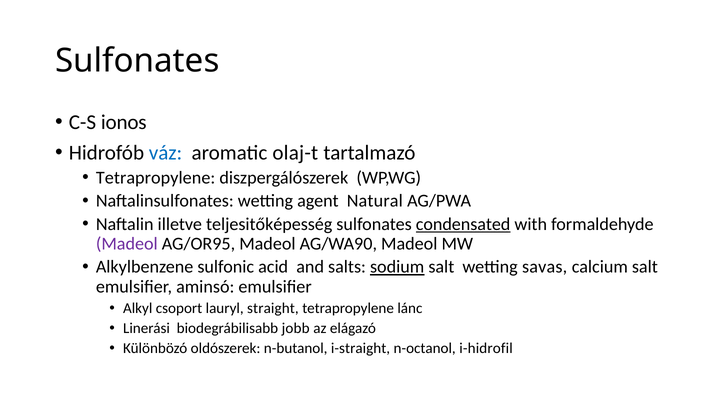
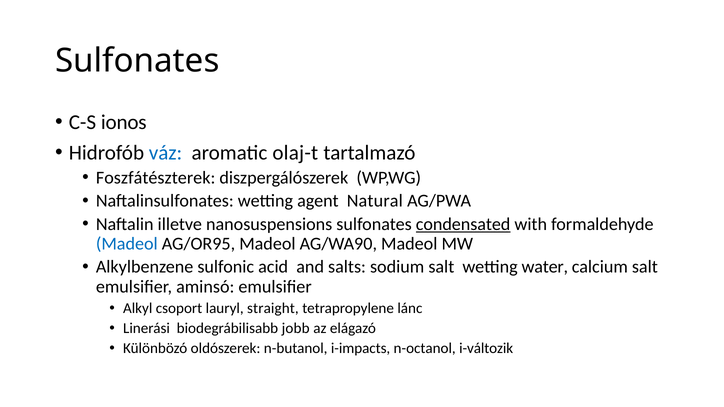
Tetrapropylene: Tetrapropylene -> Foszfátészterek (156, 178)
teljesitőképesség: teljesitőképesség -> nanosuspensions (269, 224)
Madeol colour: purple -> blue (127, 244)
sodium underline: present -> none (397, 267)
savas: savas -> water (545, 267)
i-straight: i-straight -> i-impacts (361, 349)
i-hidrofil: i-hidrofil -> i-változik (486, 349)
